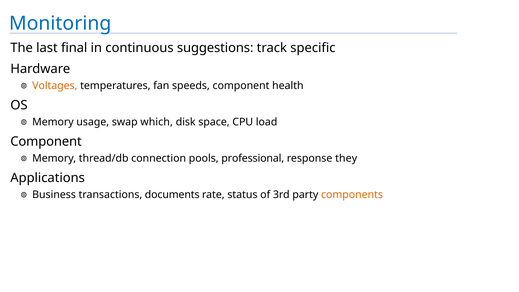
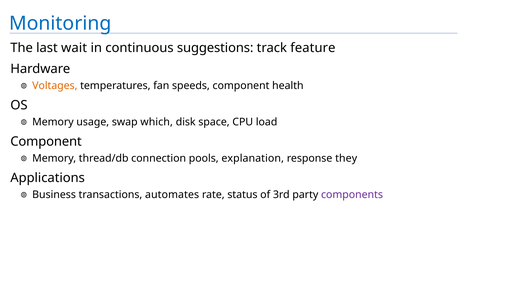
final: final -> wait (74, 48)
specific: specific -> feature (313, 48)
professional: professional -> explanation (253, 158)
documents: documents -> automates (172, 195)
components colour: orange -> purple (352, 195)
